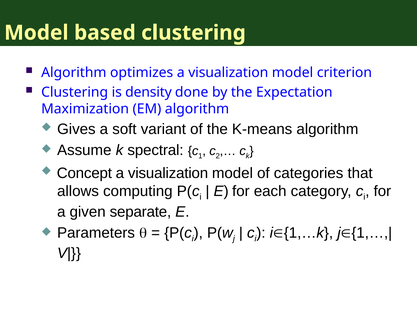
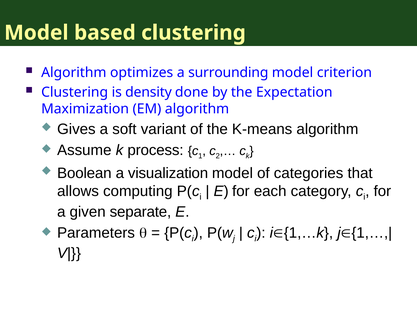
optimizes a visualization: visualization -> surrounding (228, 73)
spectral: spectral -> process (156, 150)
Concept: Concept -> Boolean (84, 173)
